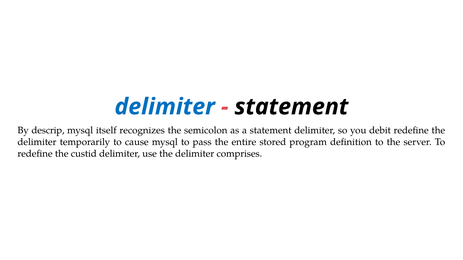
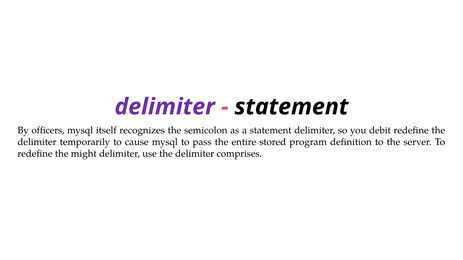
delimiter colour: blue -> purple (165, 107)
descrip: descrip -> officers (48, 131)
custid: custid -> might (84, 154)
